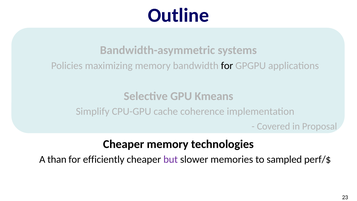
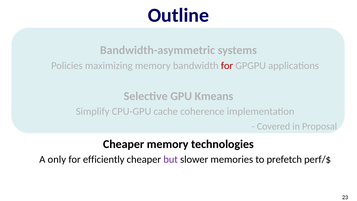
for colour: black -> red (227, 66)
than: than -> only (57, 159)
sampled: sampled -> prefetch (284, 159)
